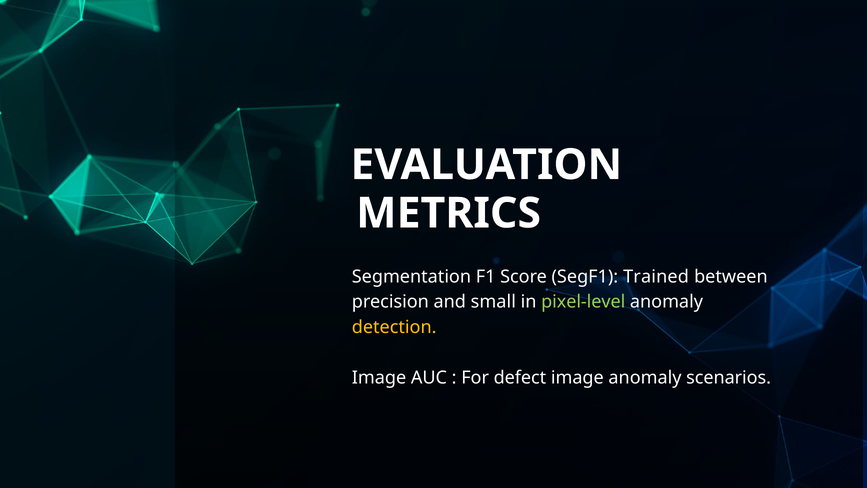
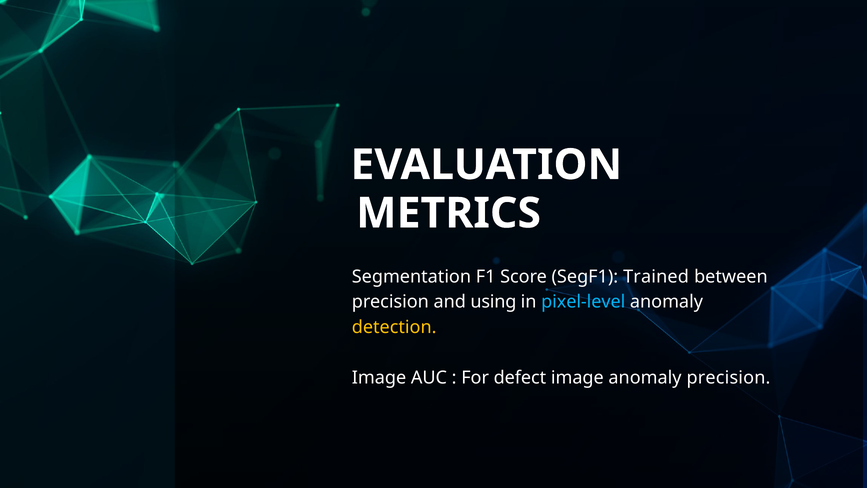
small: small -> using (493, 302)
pixel-level colour: light green -> light blue (583, 302)
anomaly scenarios: scenarios -> precision (728, 378)
